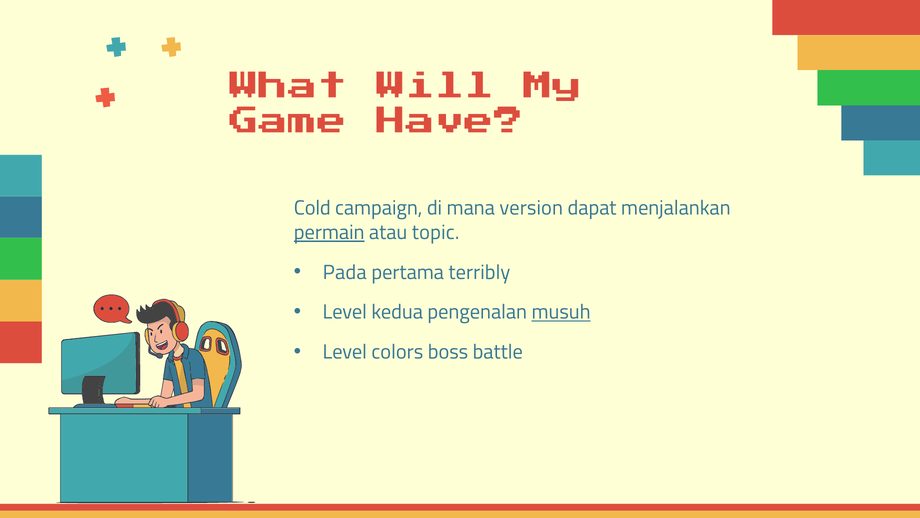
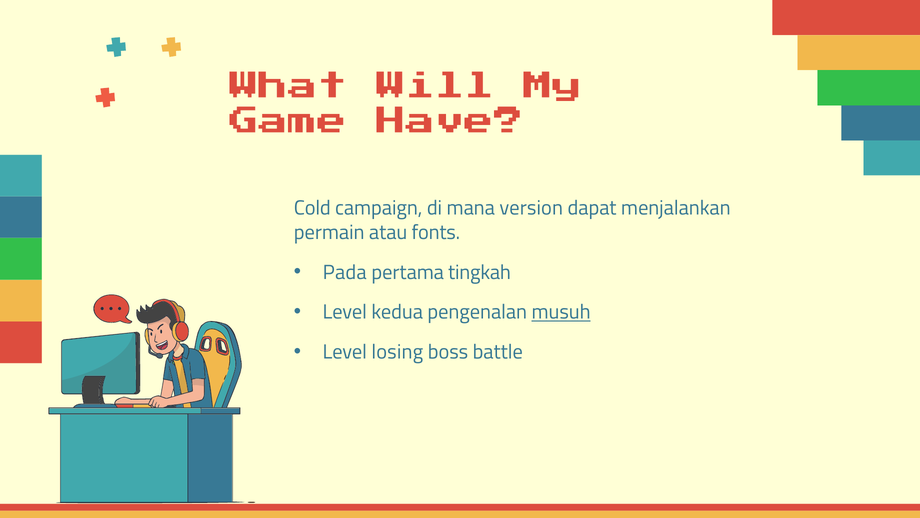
permain underline: present -> none (329, 232)
topic: topic -> fonts (436, 232)
terribly: terribly -> tingkah (480, 272)
colors: colors -> losing (397, 352)
